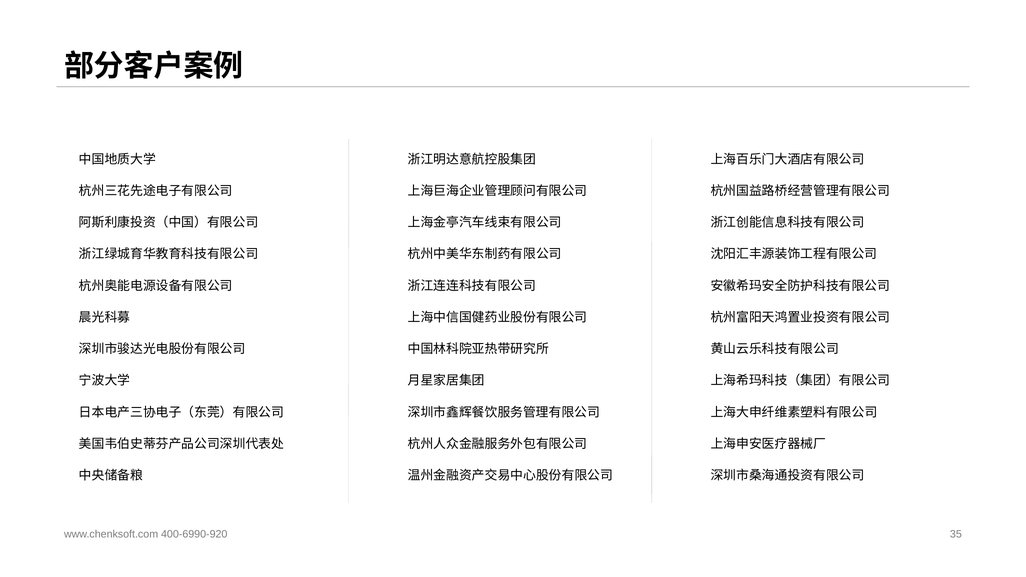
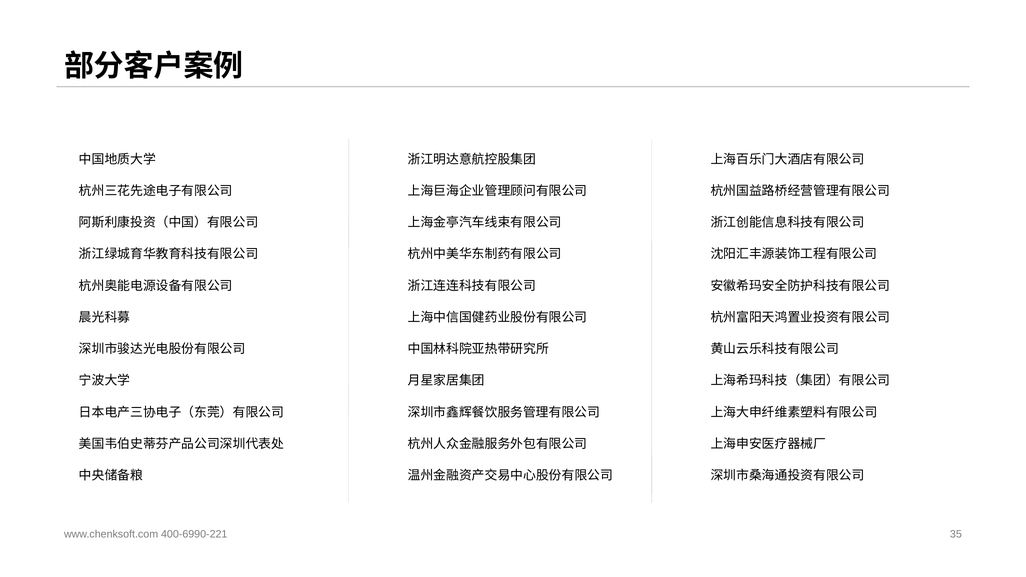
400-6990-920: 400-6990-920 -> 400-6990-221 (194, 535)
